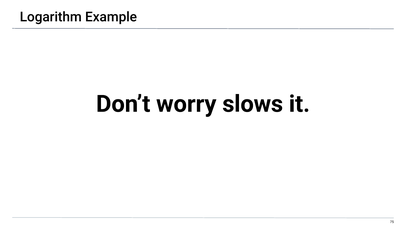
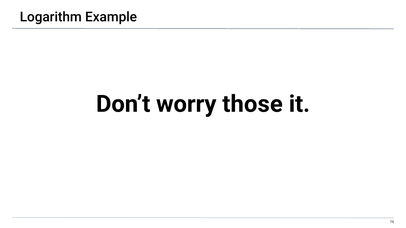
slows: slows -> those (253, 104)
